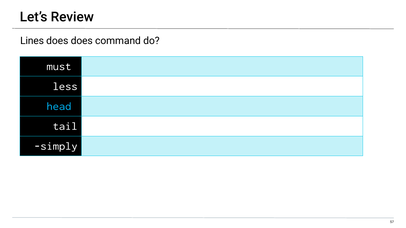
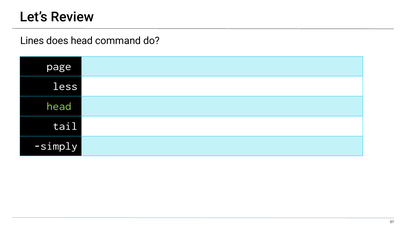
does does: does -> head (82, 41)
must: must -> page (59, 66)
head colour: light blue -> light green (59, 106)
